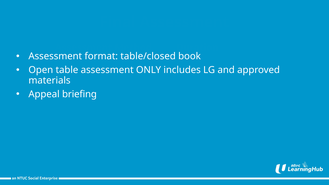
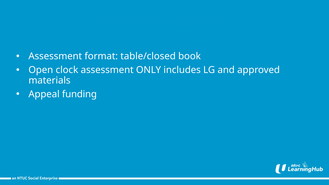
table: table -> clock (67, 70)
briefing: briefing -> funding (79, 94)
